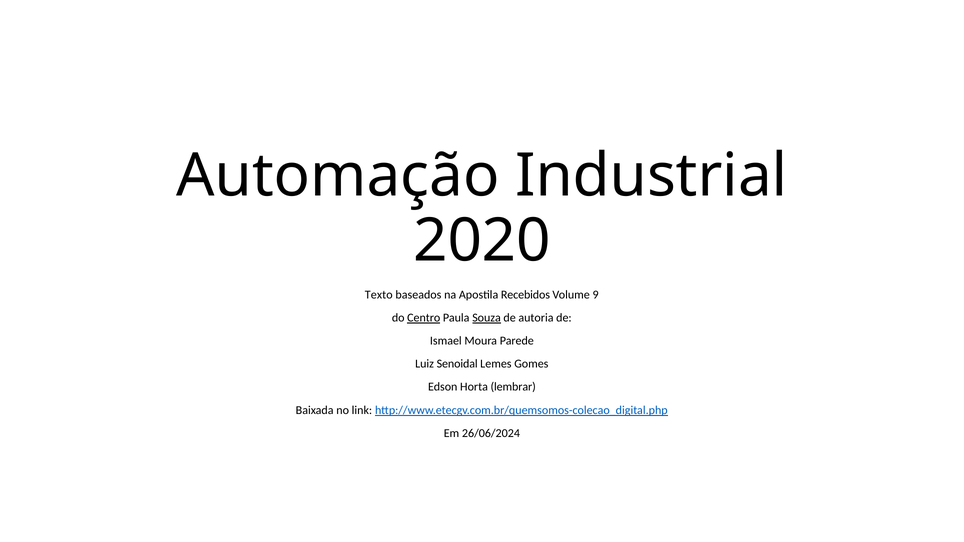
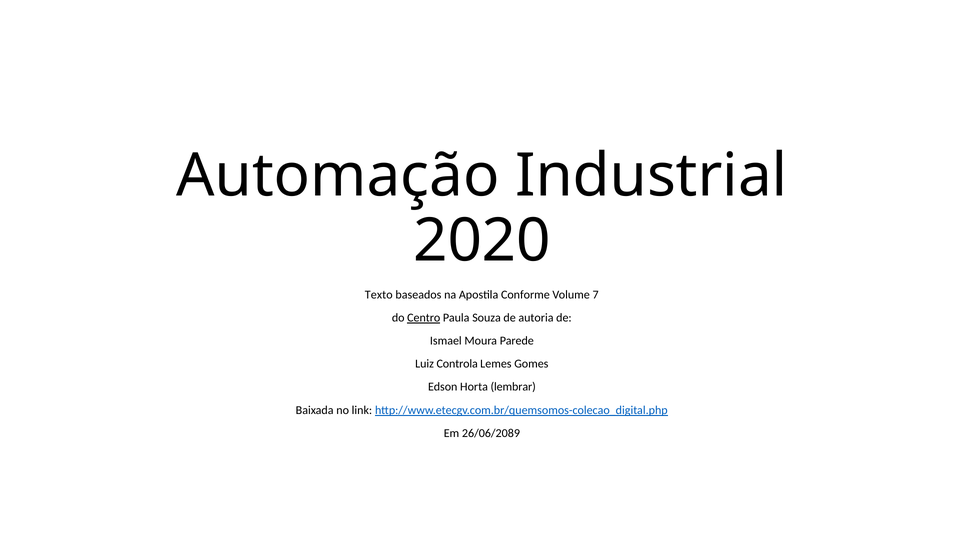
Recebidos: Recebidos -> Conforme (525, 295)
9: 9 -> 7 (596, 295)
Souza underline: present -> none (487, 318)
Senoidal: Senoidal -> Controla (457, 364)
26/06/2024: 26/06/2024 -> 26/06/2089 (491, 433)
